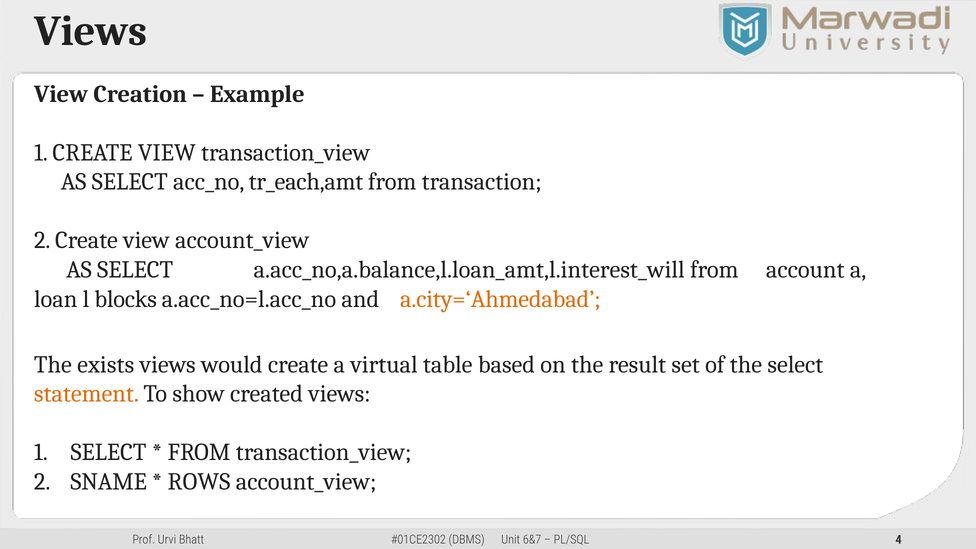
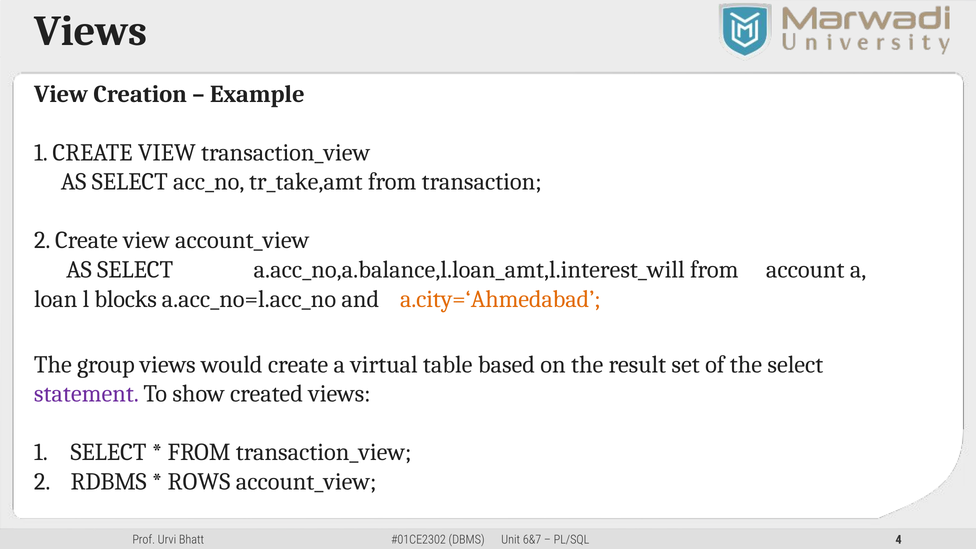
tr_each,amt: tr_each,amt -> tr_take,amt (306, 182)
exists: exists -> group (106, 365)
statement colour: orange -> purple (86, 394)
SNAME: SNAME -> RDBMS (109, 482)
